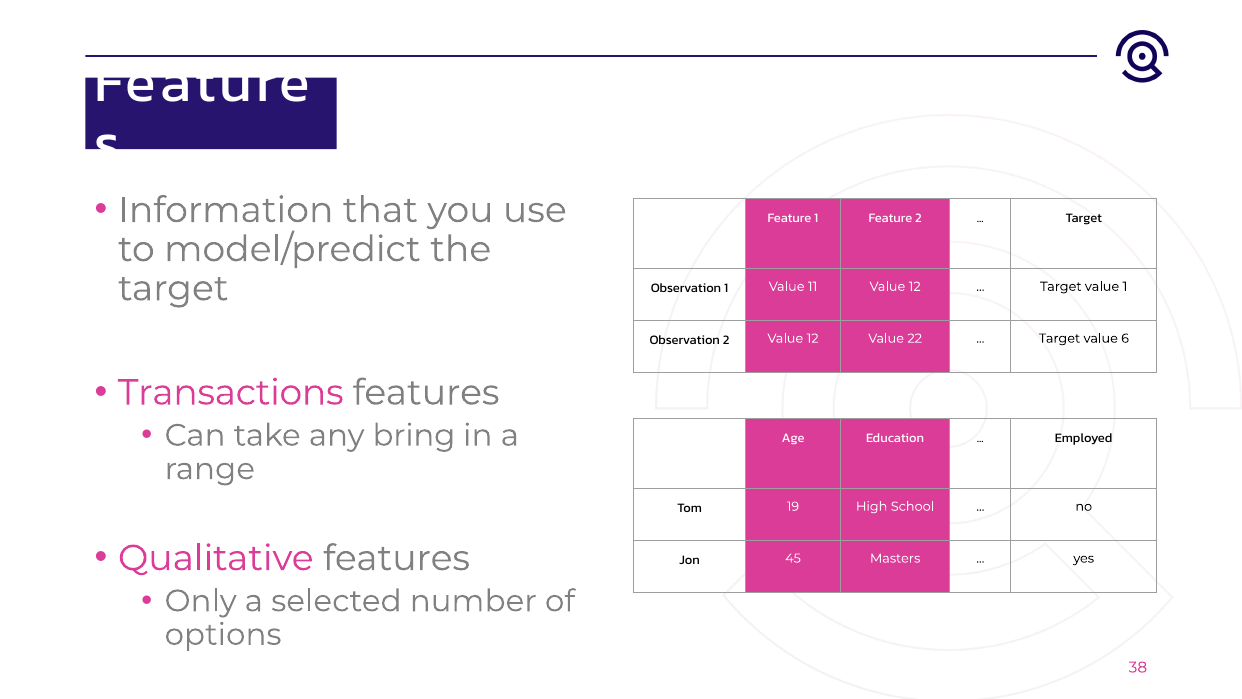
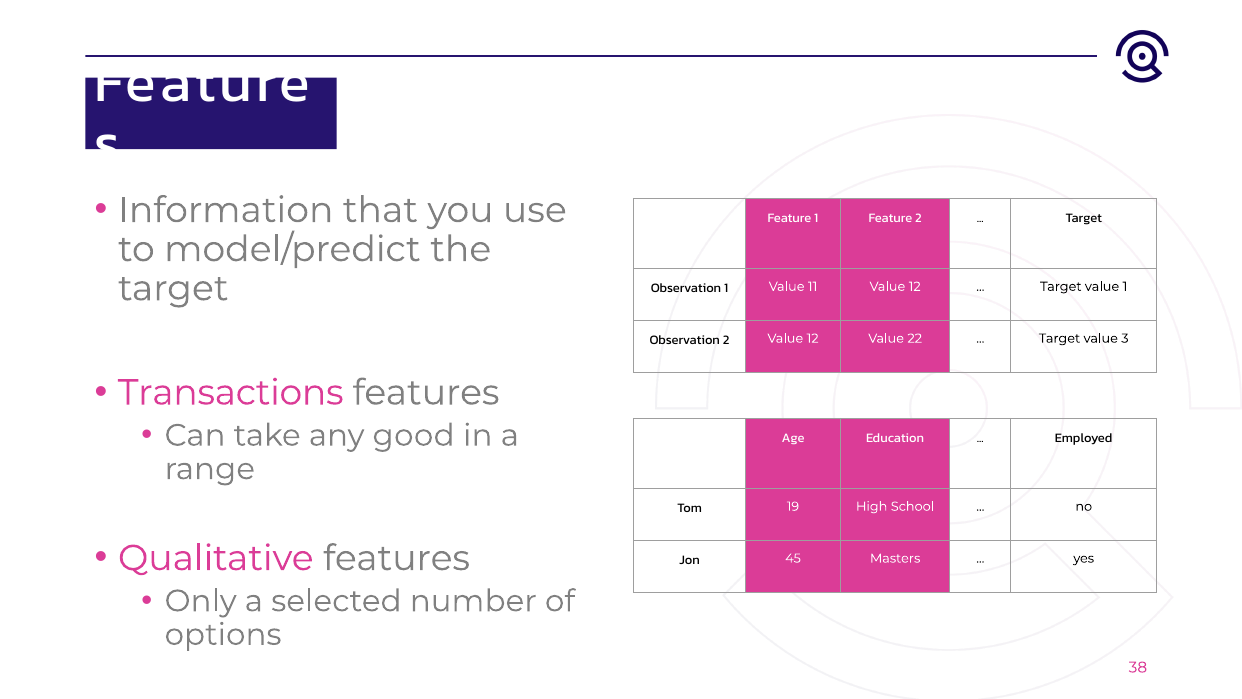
6: 6 -> 3 (1125, 338)
bring: bring -> good (414, 435)
